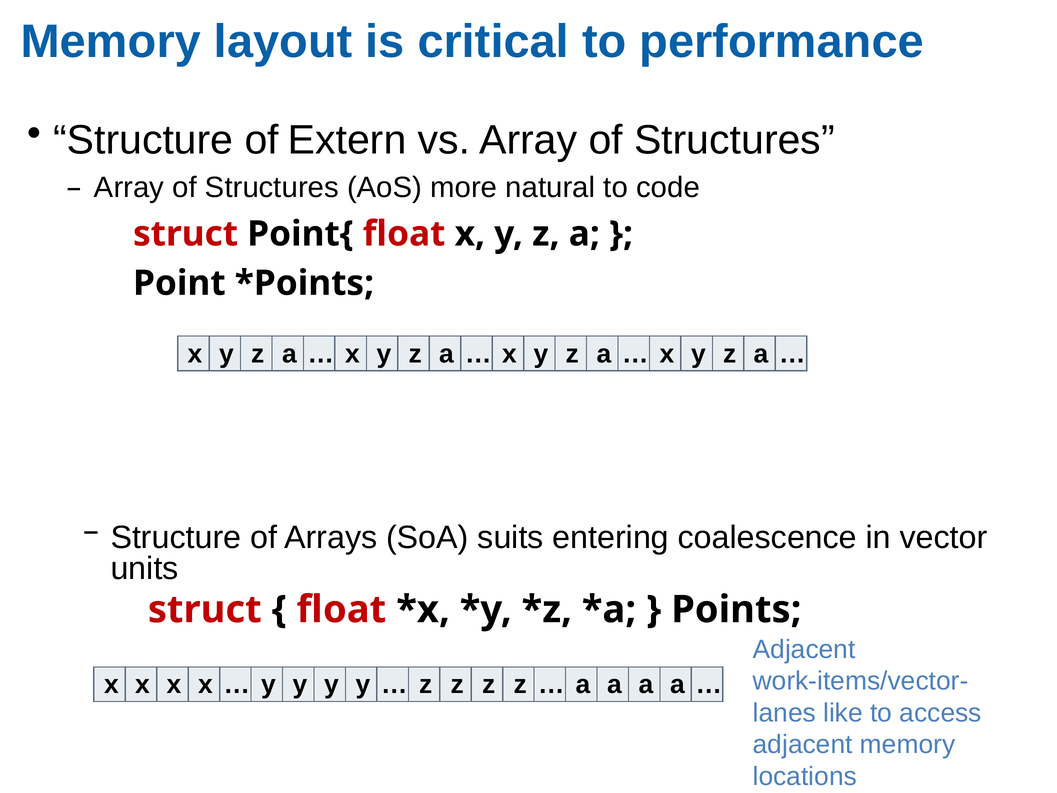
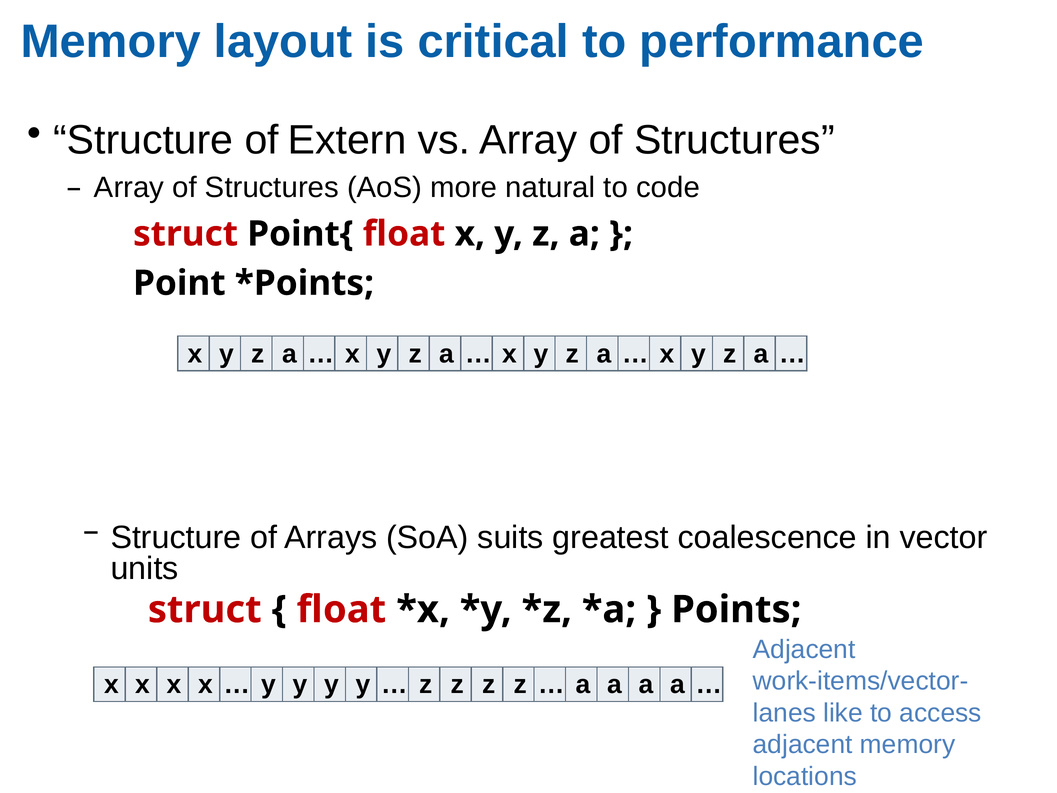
entering: entering -> greatest (611, 538)
